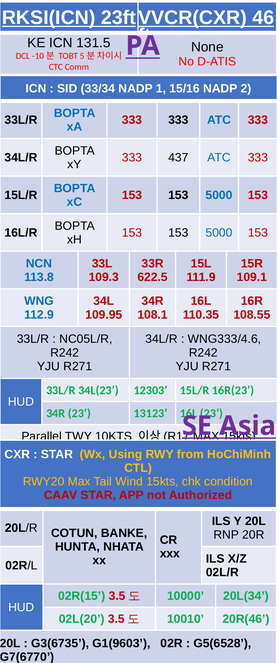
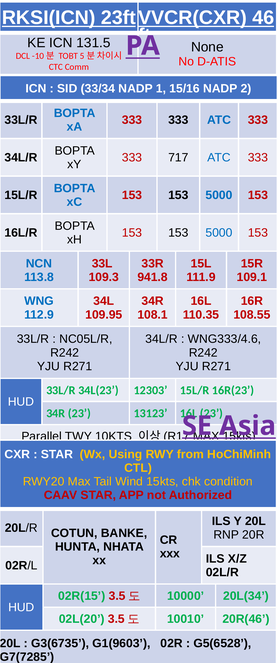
437: 437 -> 717 (178, 157)
622.5: 622.5 -> 941.8 (153, 277)
G7(6770: G7(6770 -> G7(7285 (27, 657)
